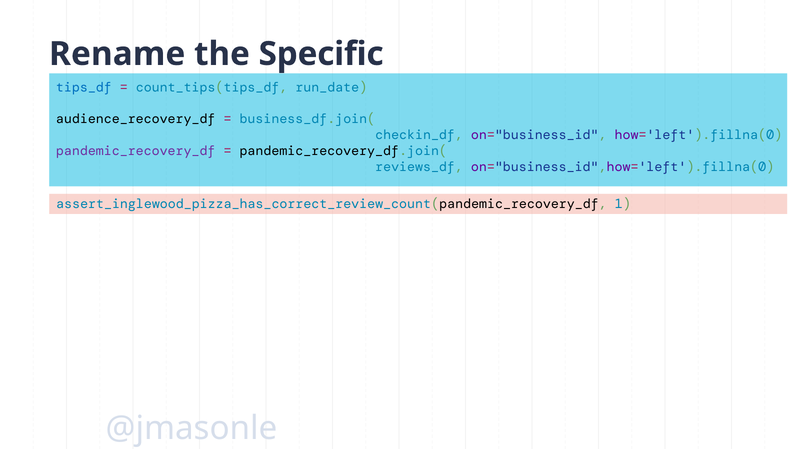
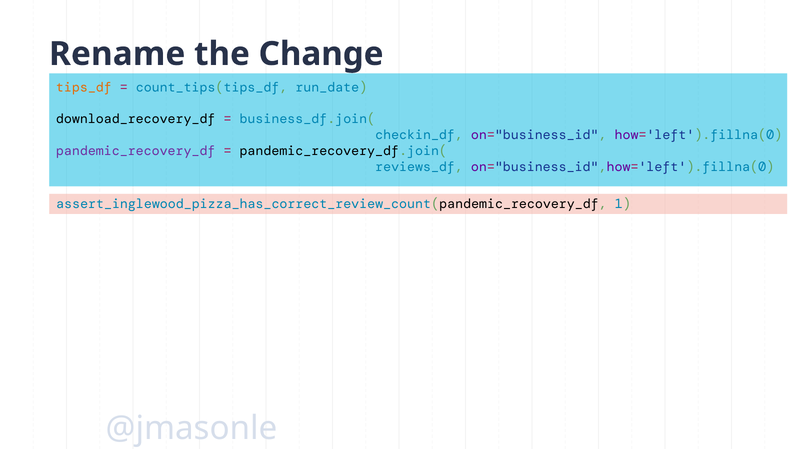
Specific: Specific -> Change (321, 54)
tips_df colour: blue -> orange (84, 87)
audience_recovery_df: audience_recovery_df -> download_recovery_df (136, 119)
